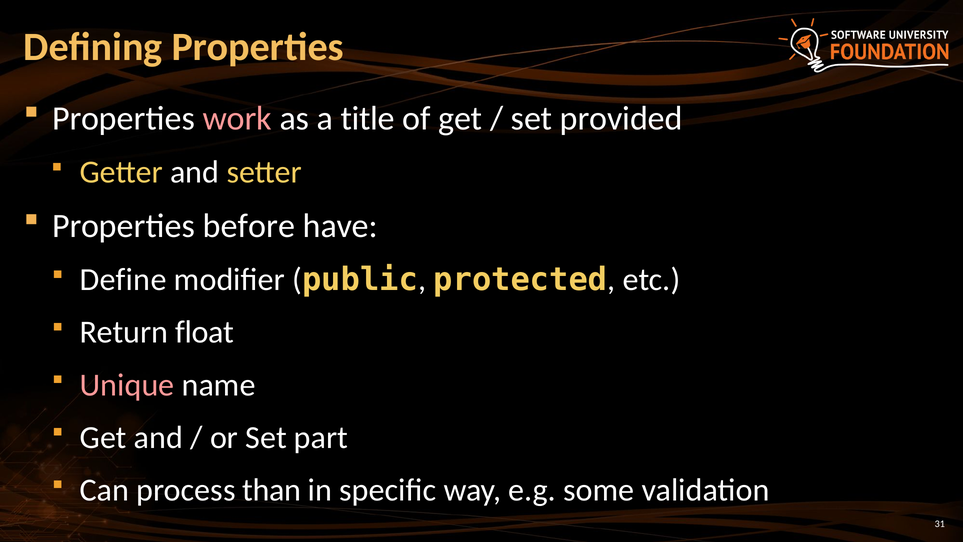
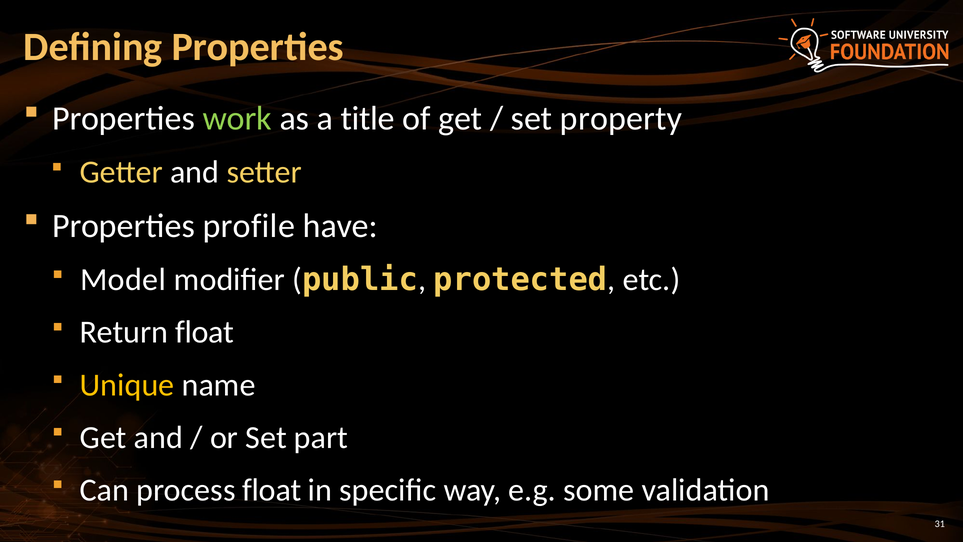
work colour: pink -> light green (237, 119)
provided: provided -> property (621, 119)
before: before -> profile (249, 226)
Define: Define -> Model (123, 280)
Unique colour: pink -> yellow (127, 385)
process than: than -> float (272, 490)
